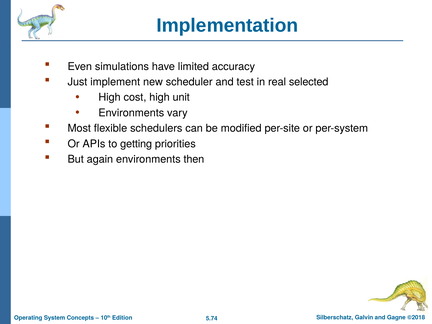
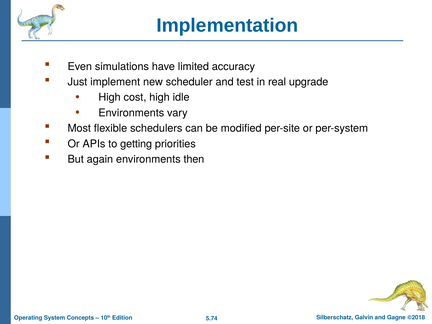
selected: selected -> upgrade (309, 82)
unit: unit -> idle (181, 97)
